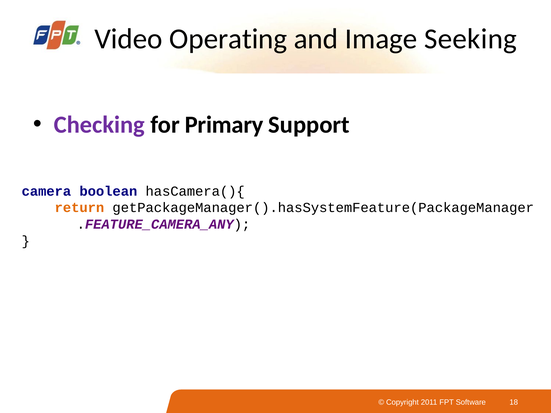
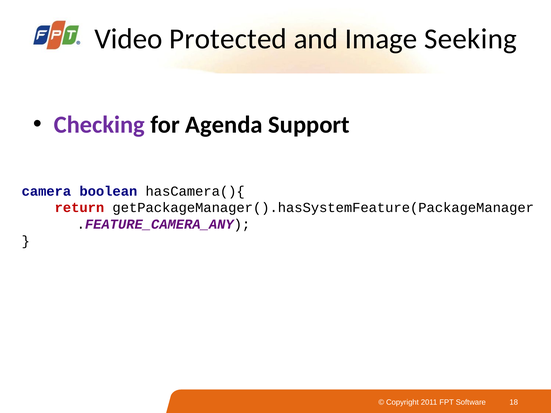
Operating: Operating -> Protected (228, 39)
Primary: Primary -> Agenda (224, 125)
return colour: orange -> red (79, 208)
